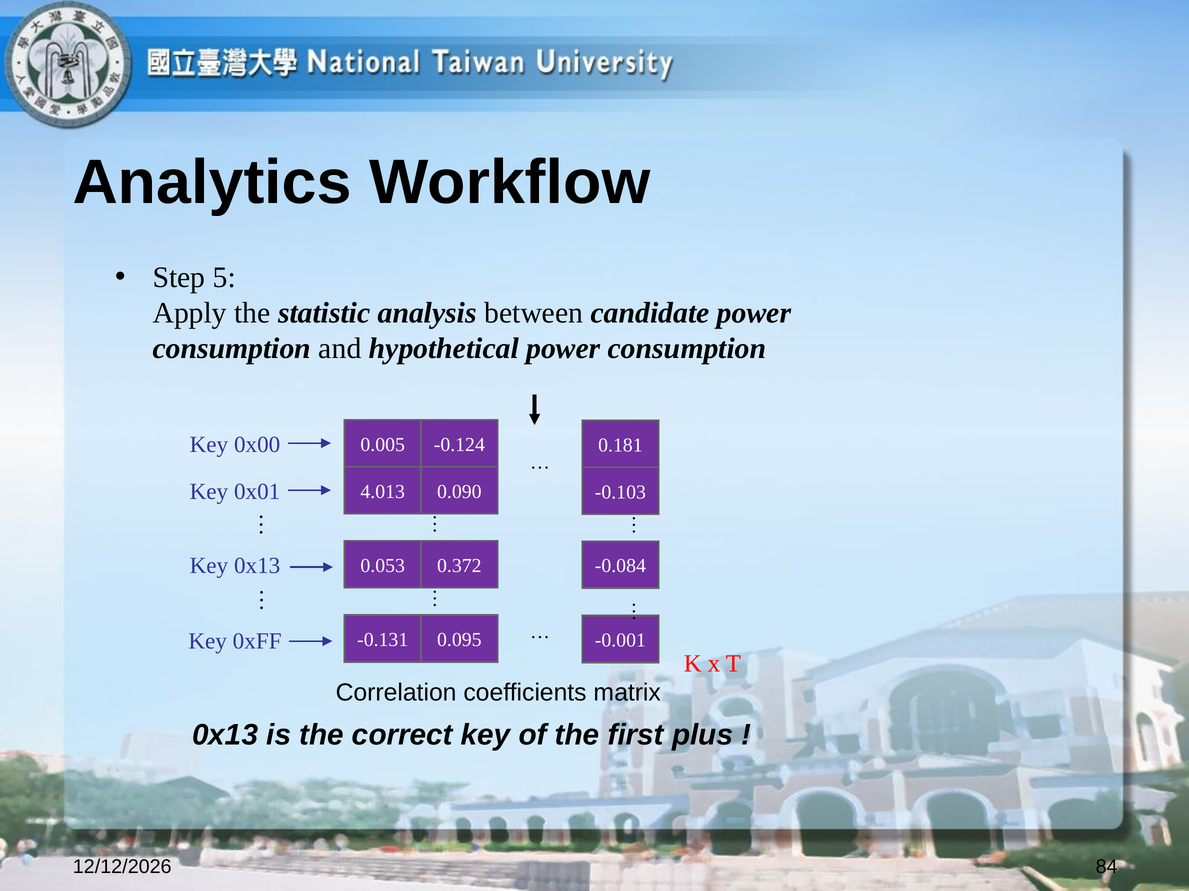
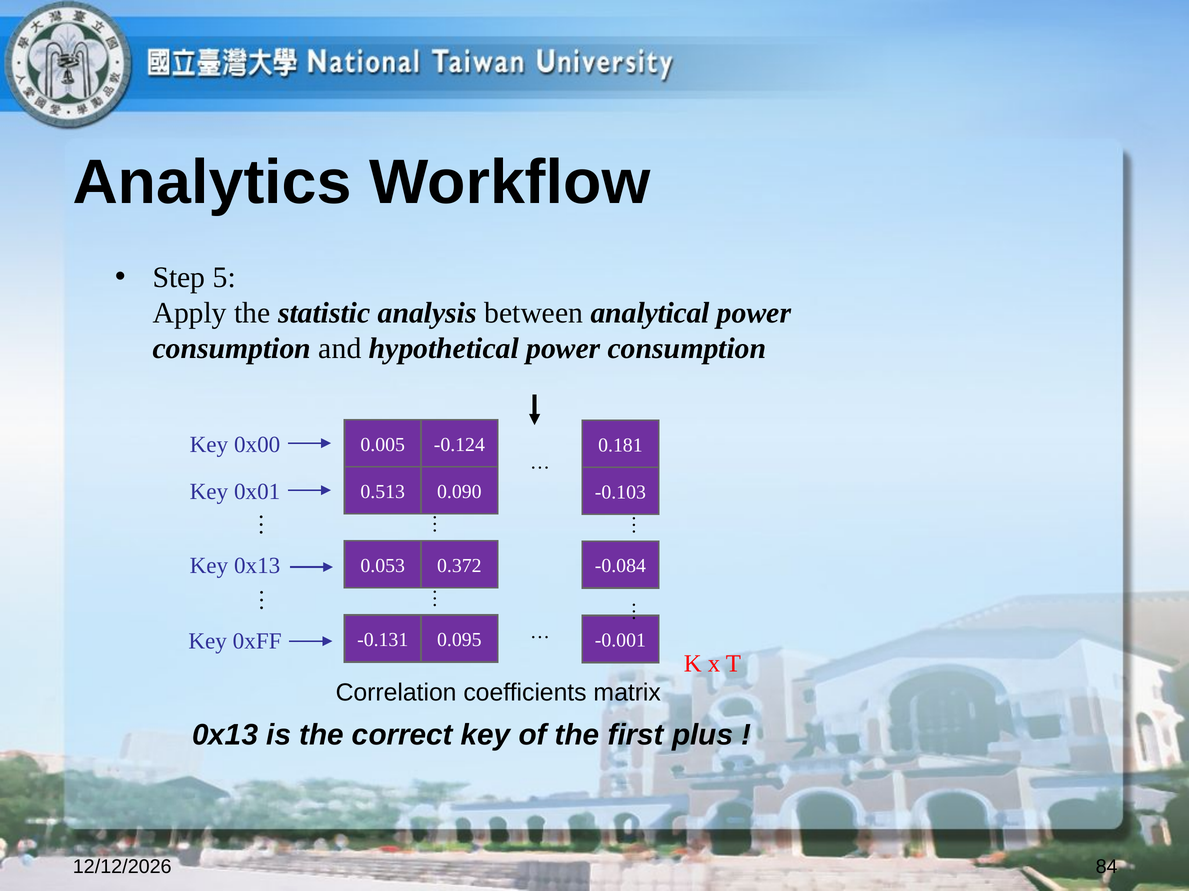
candidate: candidate -> analytical (650, 313)
4.013: 4.013 -> 0.513 (383, 492)
